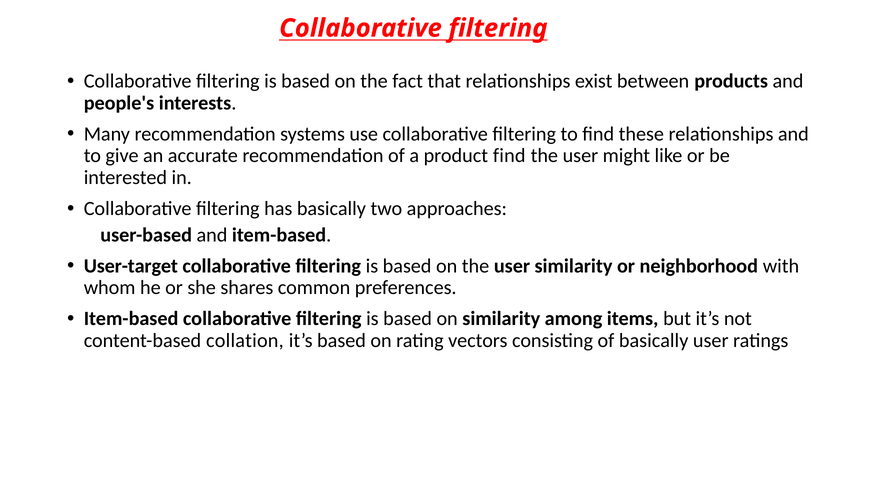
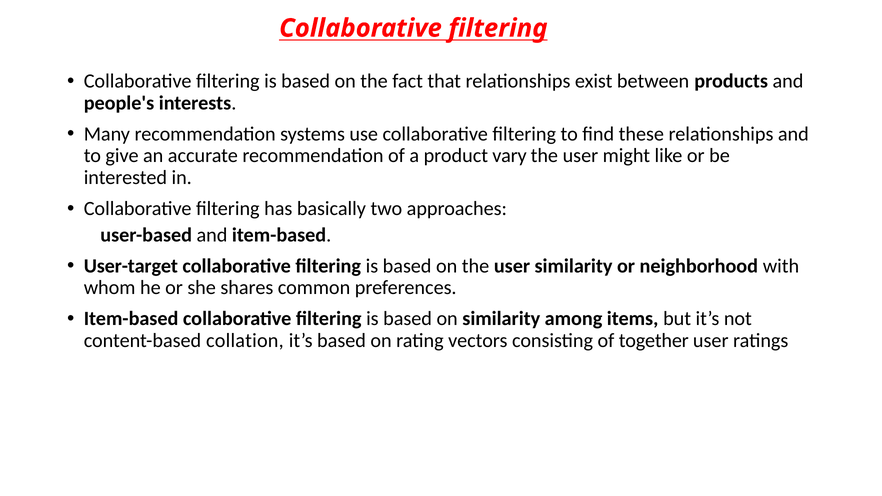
product find: find -> vary (509, 156)
of basically: basically -> together (654, 341)
